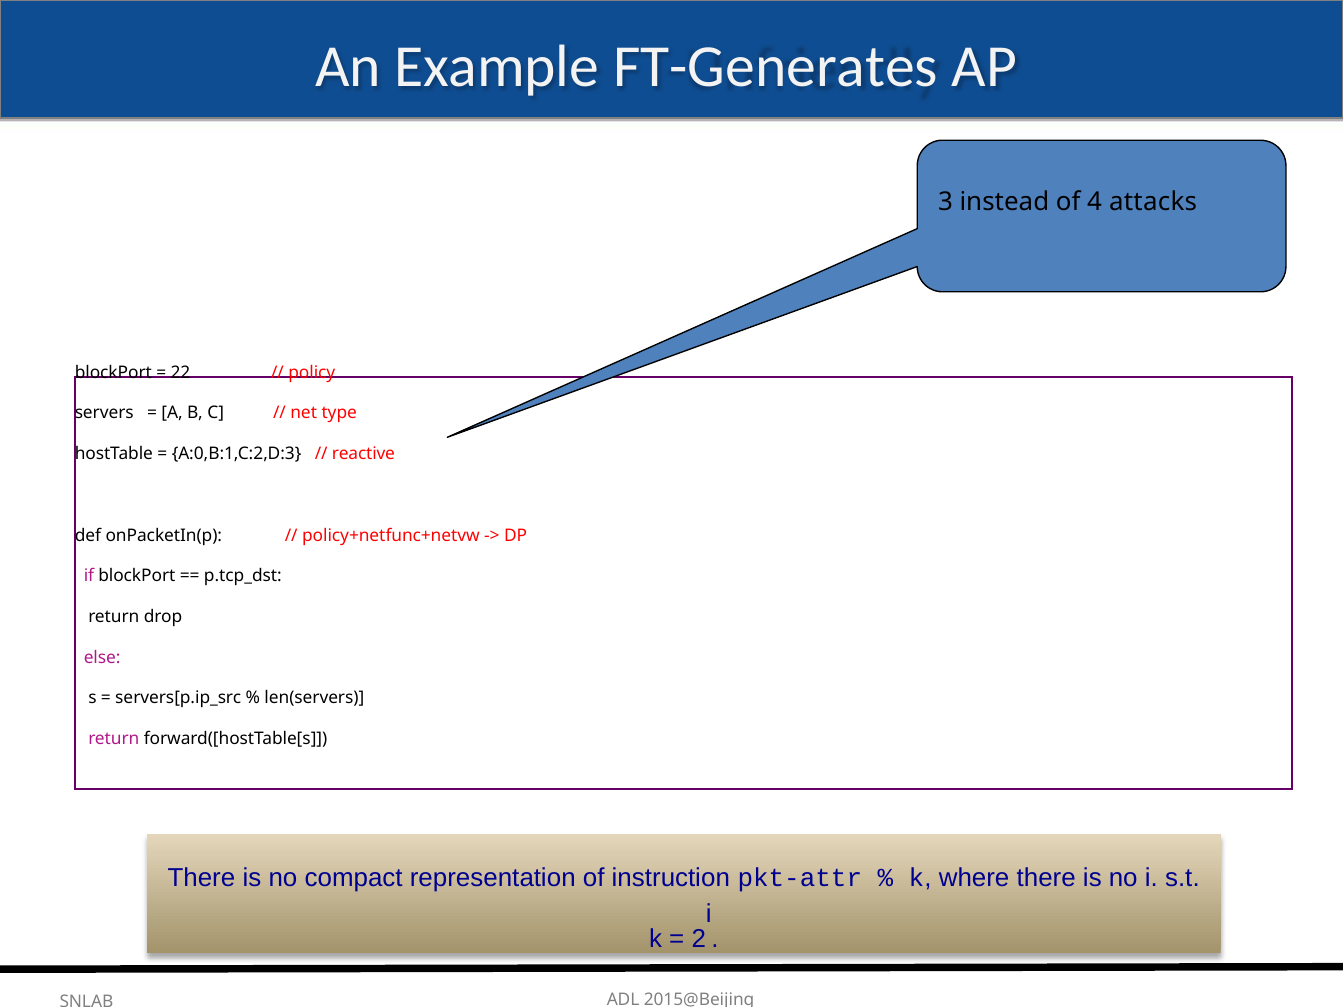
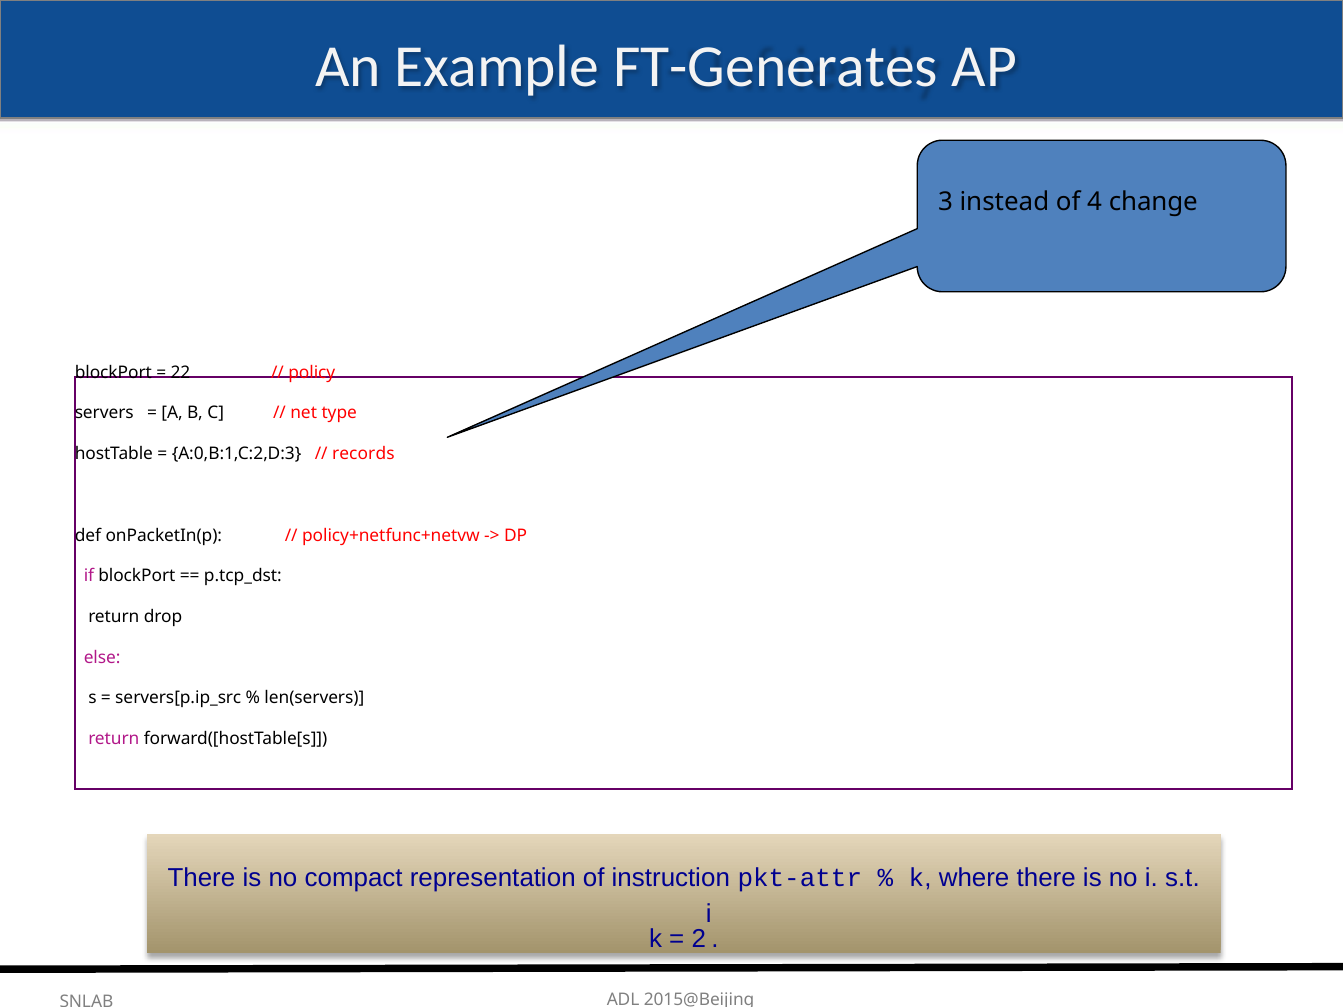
attacks: attacks -> change (1153, 202)
reactive: reactive -> records (363, 454)
